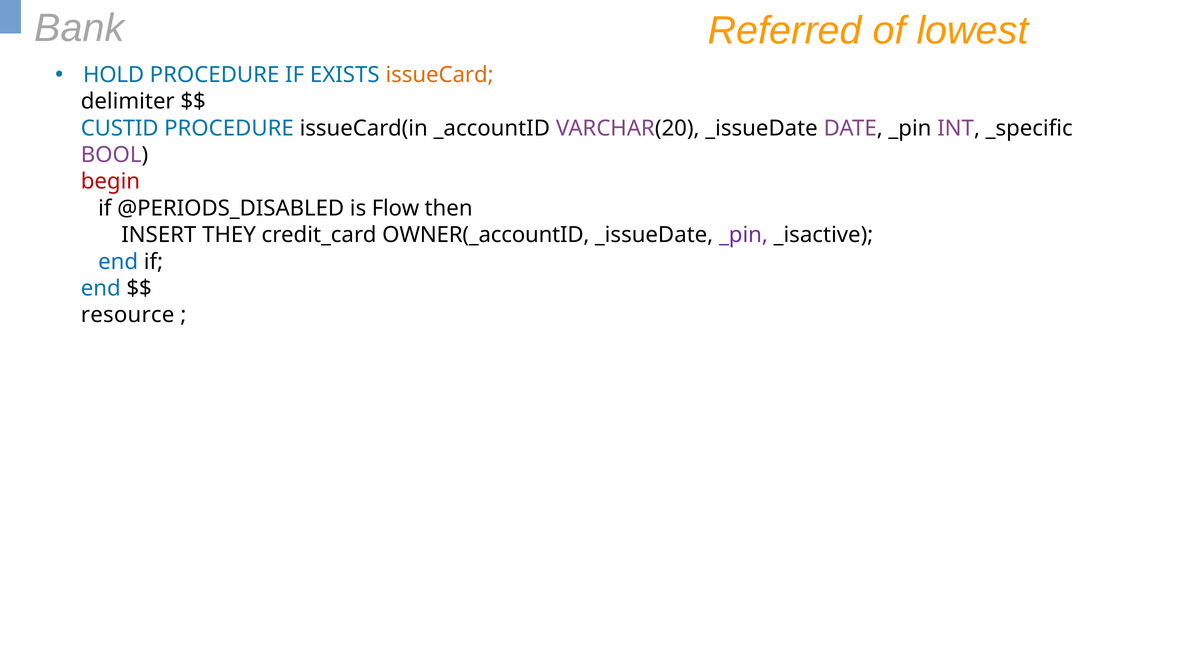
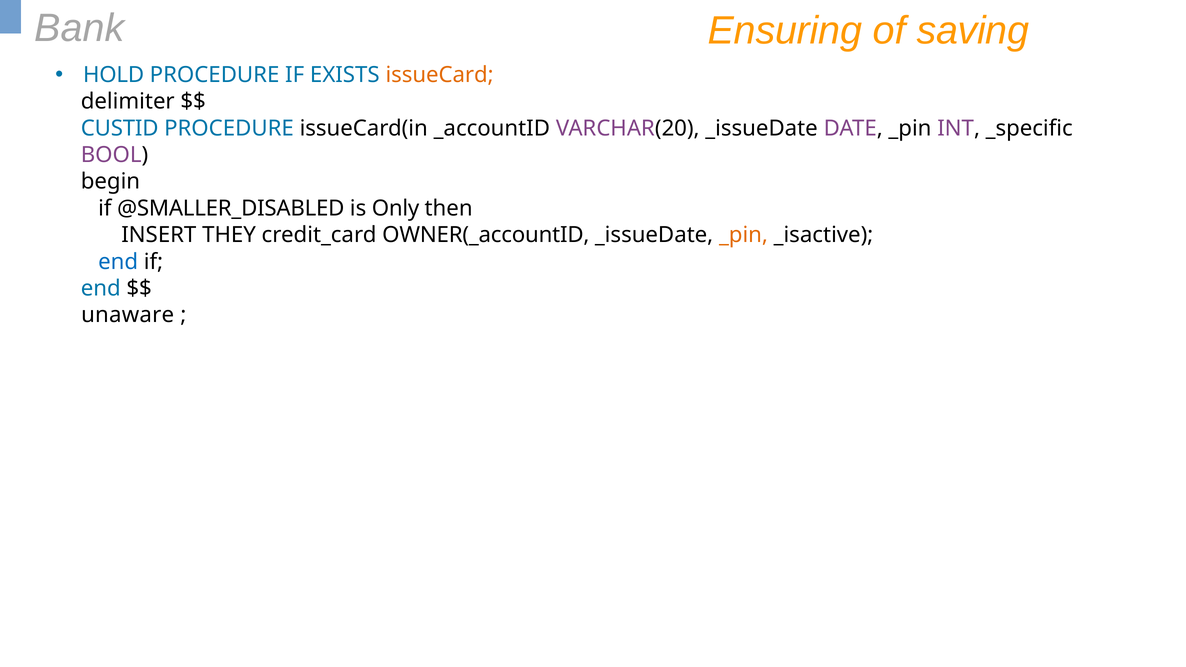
Referred: Referred -> Ensuring (785, 31)
lowest: lowest -> saving (973, 31)
begin colour: red -> black (110, 182)
@PERIODS_DISABLED: @PERIODS_DISABLED -> @SMALLER_DISABLED (231, 208)
Flow: Flow -> Only (396, 208)
_pin colour: purple -> orange (743, 235)
resource: resource -> unaware (128, 315)
